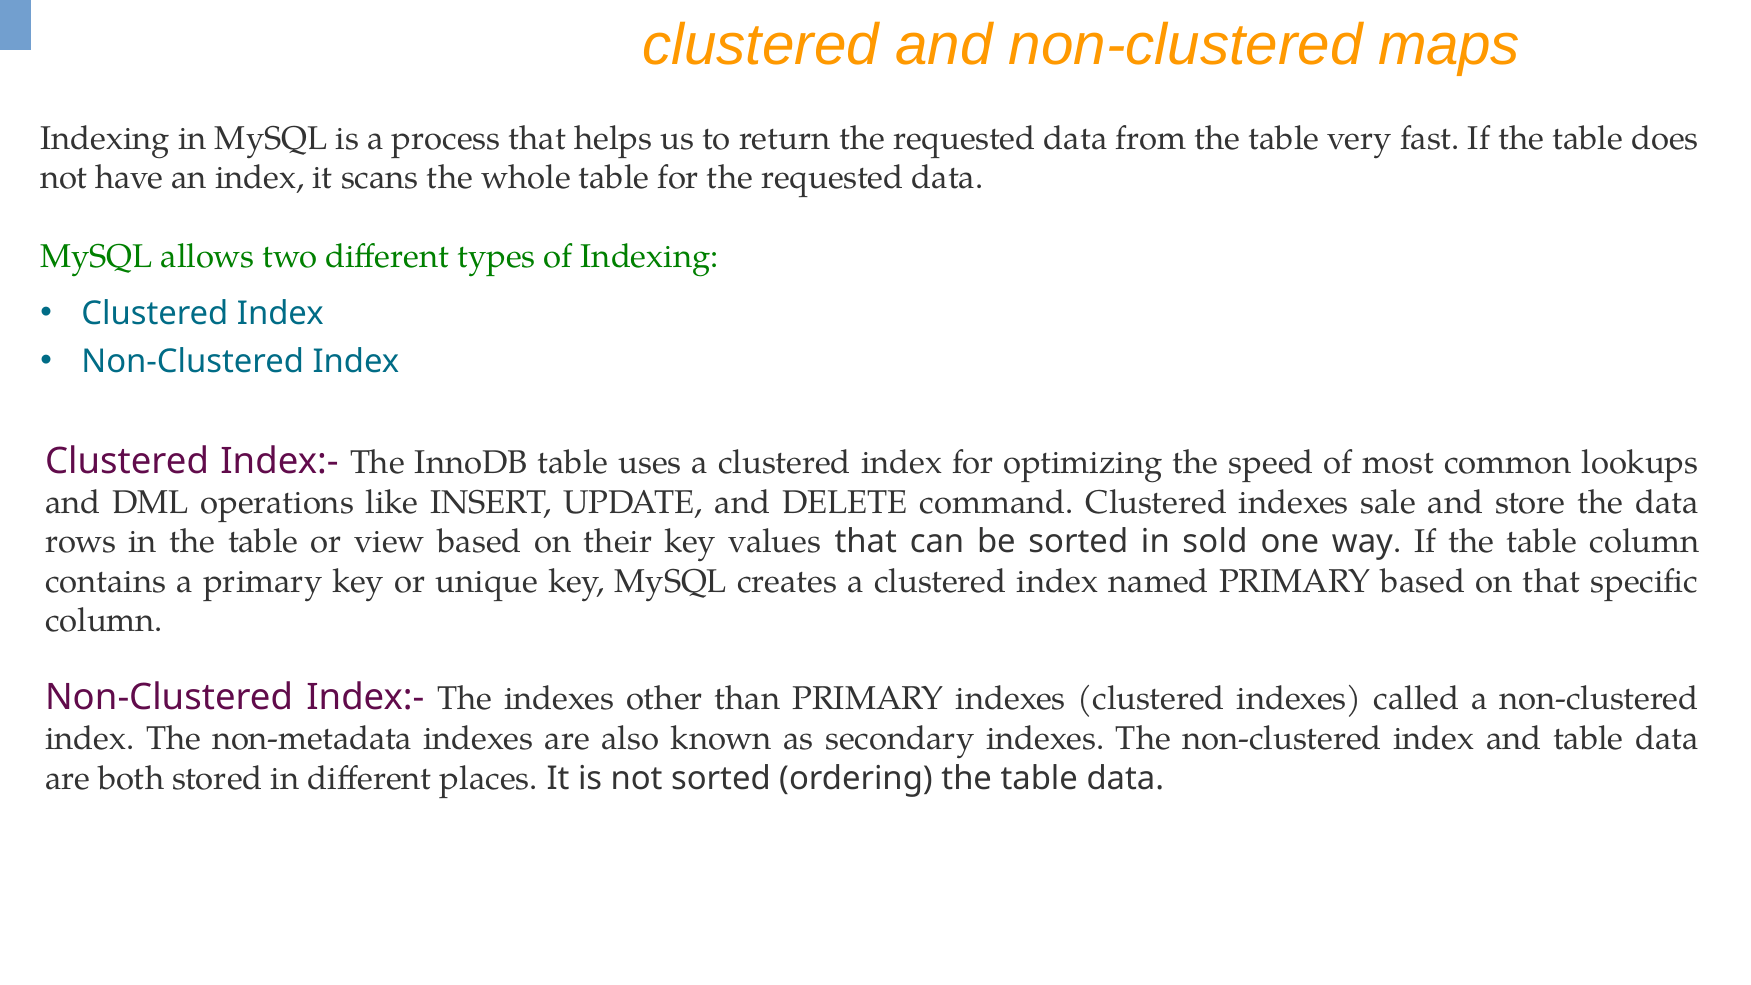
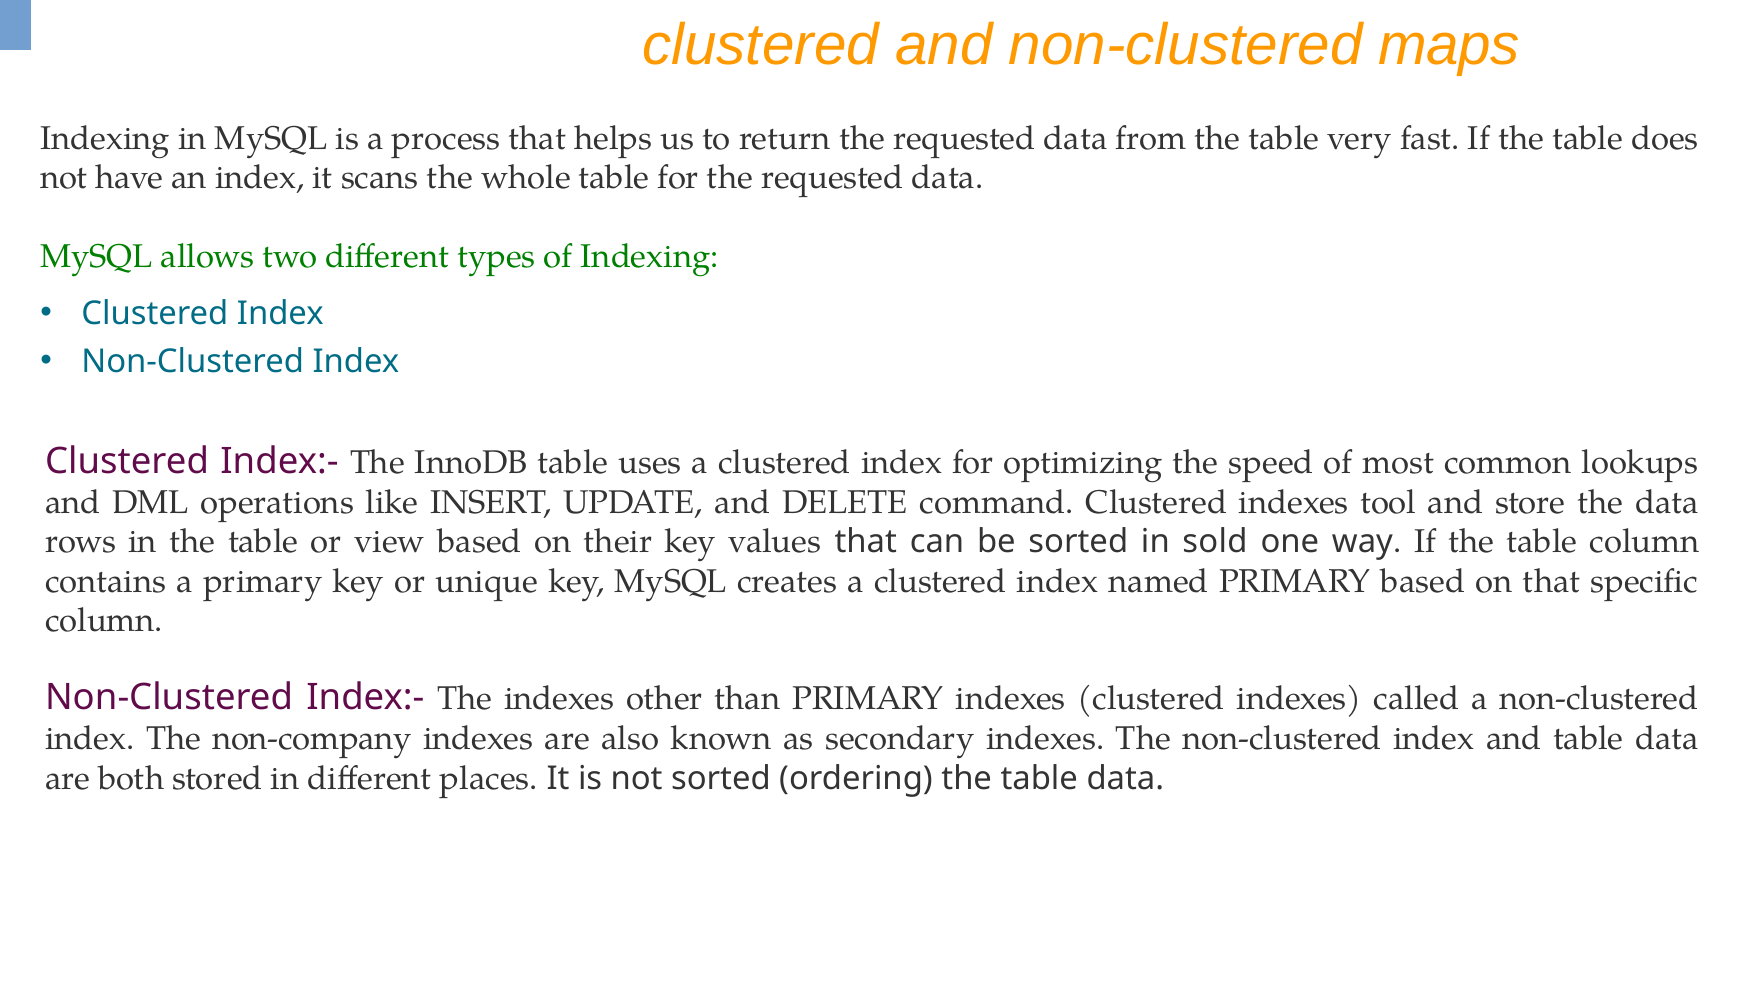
sale: sale -> tool (1388, 503)
non-metadata: non-metadata -> non-company (312, 739)
